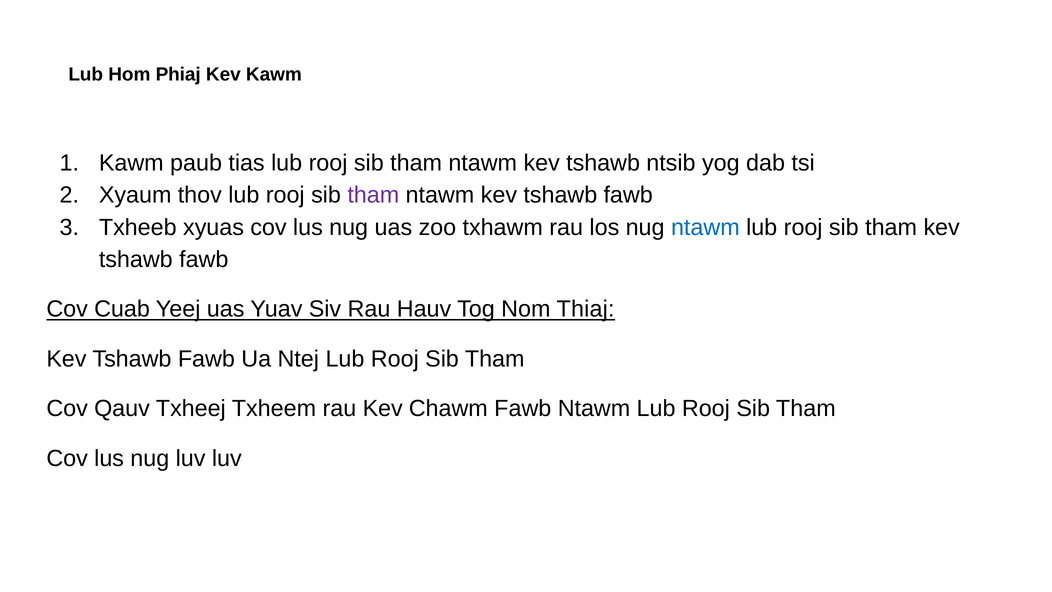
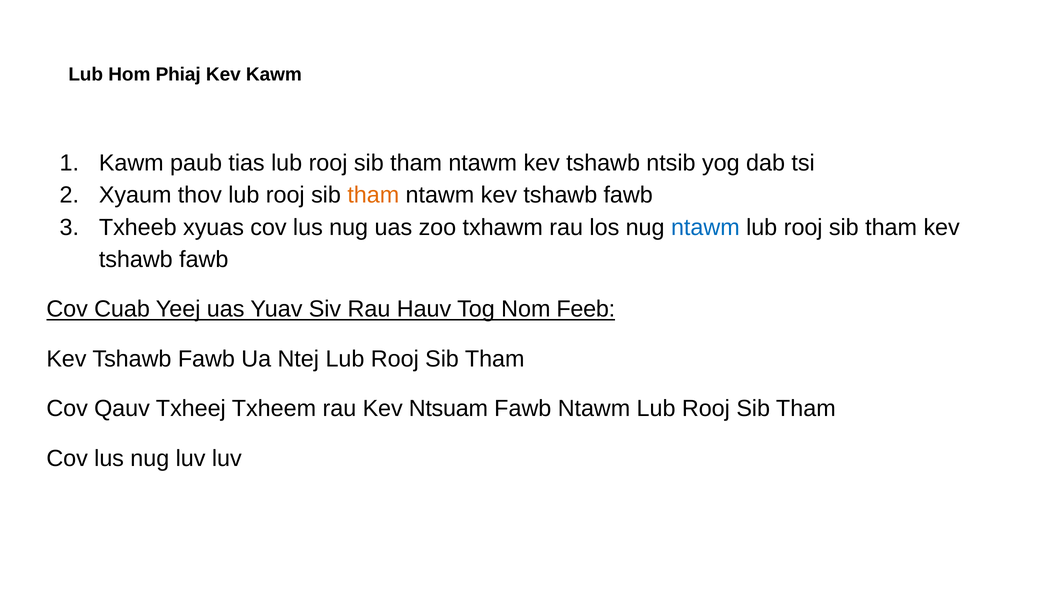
tham colour: purple -> orange (373, 195)
Thiaj: Thiaj -> Feeb (586, 309)
Chawm: Chawm -> Ntsuam (448, 409)
